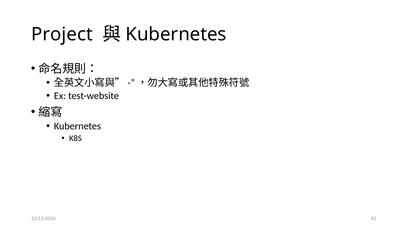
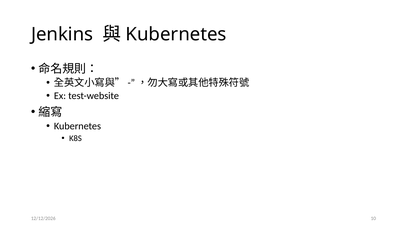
Project: Project -> Jenkins (62, 34)
